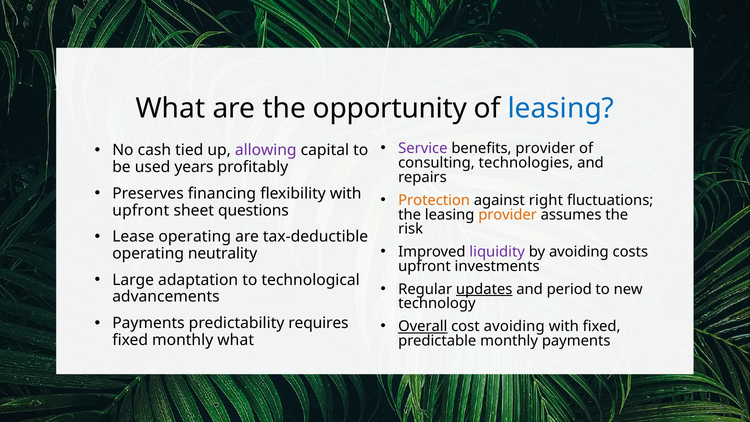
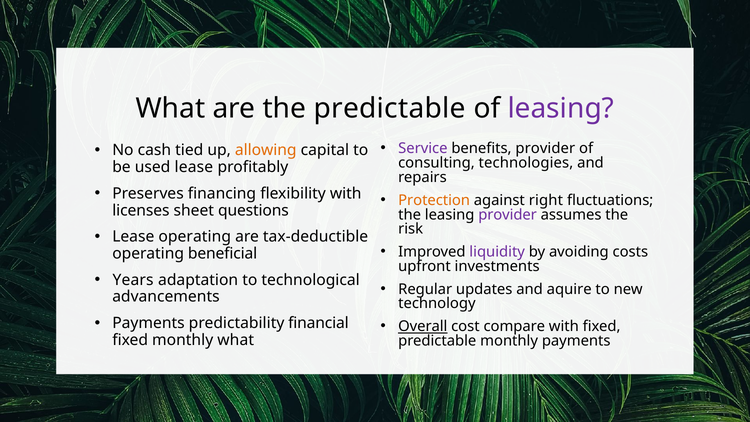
the opportunity: opportunity -> predictable (390, 109)
leasing colour: blue -> purple (561, 109)
allowing colour: purple -> orange (266, 150)
used years: years -> lease (194, 167)
upfront: upfront -> licenses (141, 210)
provider colour: orange -> purple (508, 215)
neutrality: neutrality -> beneficial (223, 253)
Large: Large -> Years (133, 280)
updates underline: present -> none (484, 289)
period: period -> aquire (569, 289)
requires: requires -> financial (318, 323)
cost avoiding: avoiding -> compare (514, 326)
